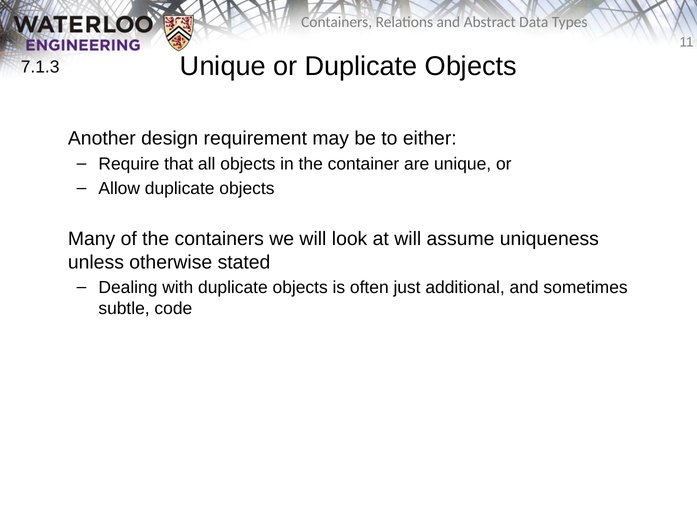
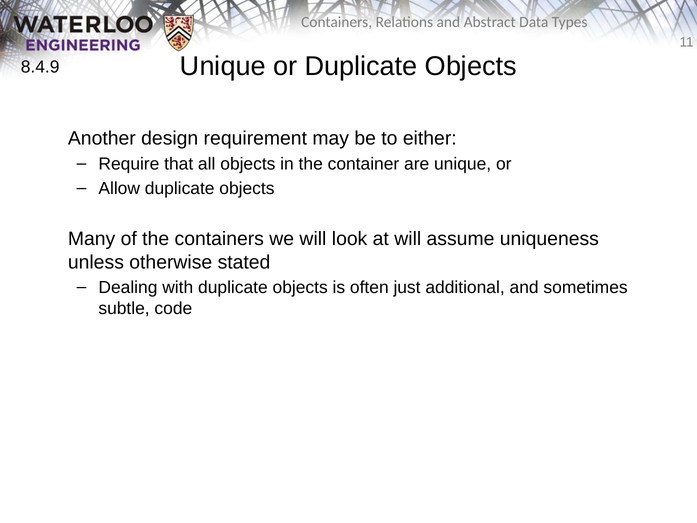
7.1.3: 7.1.3 -> 8.4.9 (40, 67)
